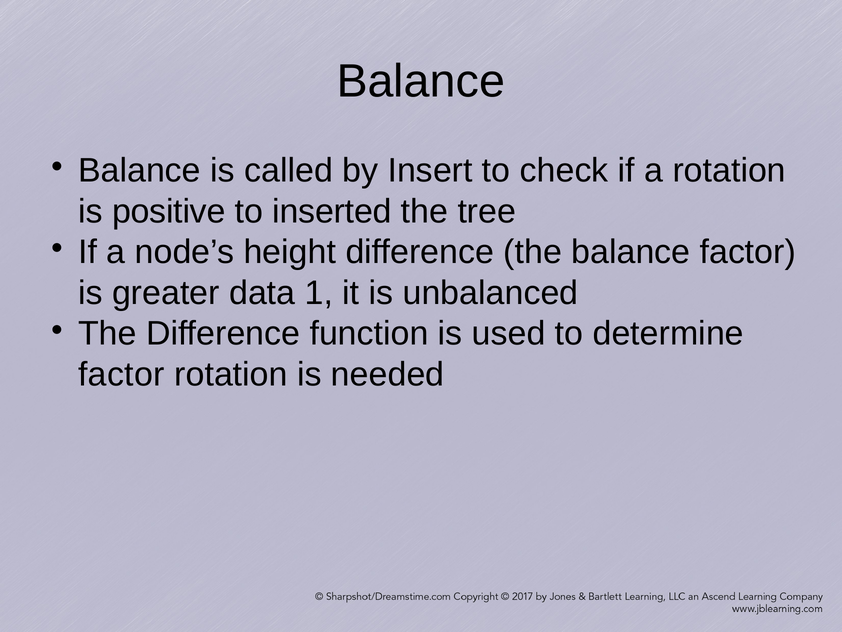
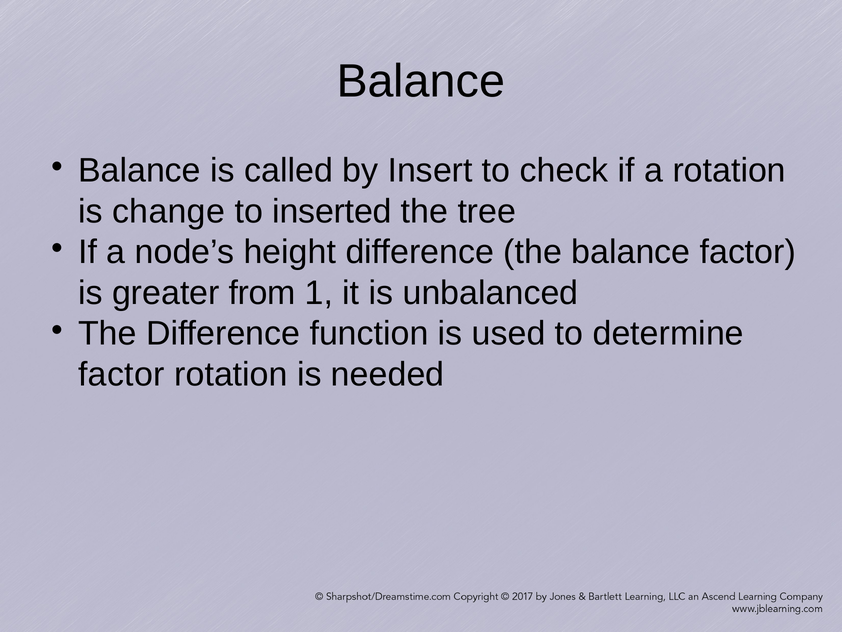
positive: positive -> change (169, 211)
data: data -> from (262, 293)
